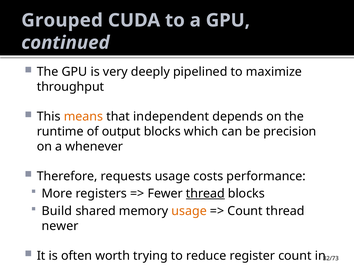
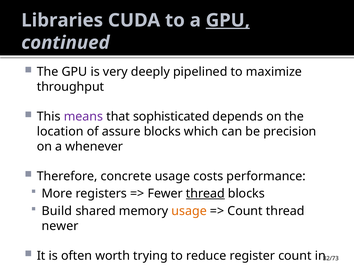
Grouped: Grouped -> Libraries (62, 20)
GPU underline: none -> present (228, 20)
means colour: orange -> purple (83, 117)
independent: independent -> sophisticated (171, 117)
runtime: runtime -> location (60, 132)
output: output -> assure (121, 132)
requests: requests -> concrete (126, 177)
